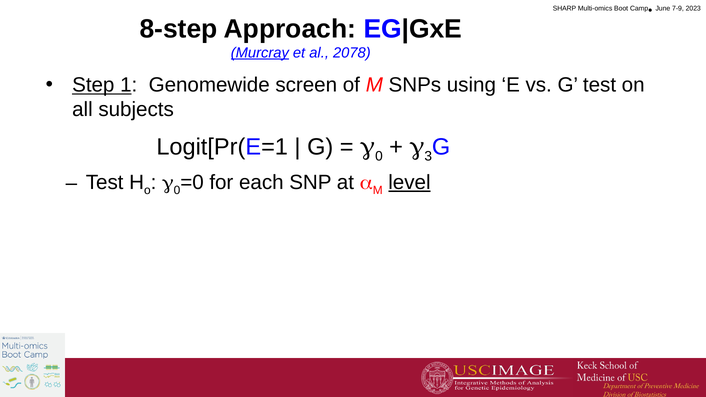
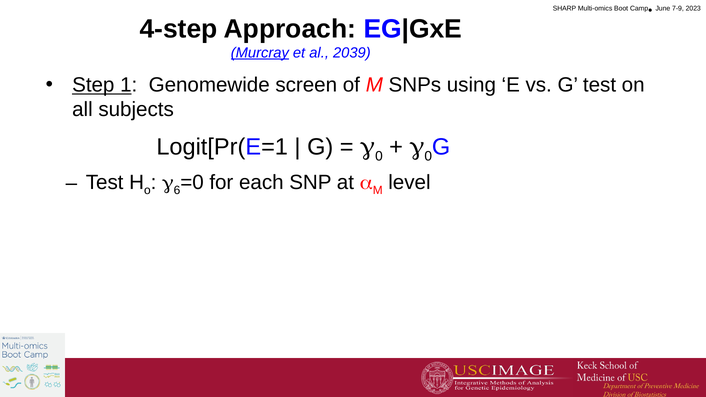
8-step: 8-step -> 4-step (178, 29)
2078: 2078 -> 2039 (352, 53)
3: 3 -> 0 (428, 156)
0: 0 -> 6 (177, 191)
level underline: present -> none (409, 183)
